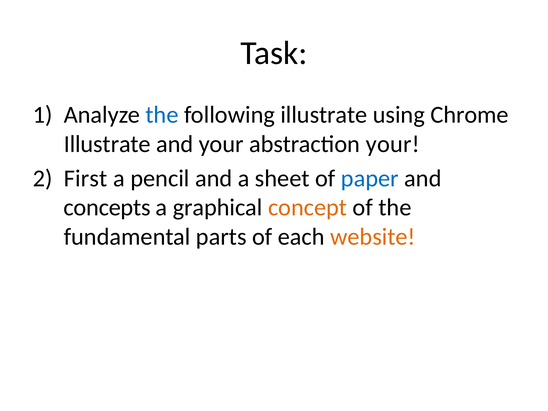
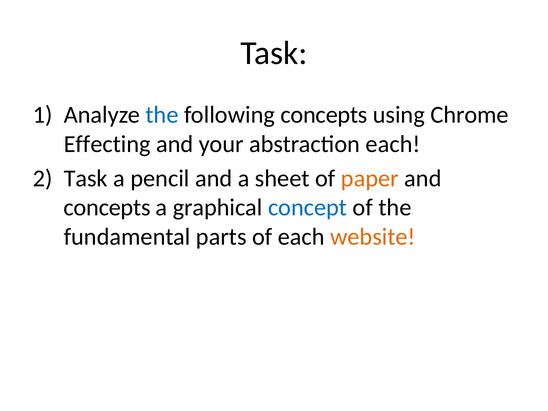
following illustrate: illustrate -> concepts (324, 115)
Illustrate: Illustrate -> Effecting (107, 144)
abstraction your: your -> each (393, 144)
First: First -> Task (86, 178)
paper colour: blue -> orange (370, 178)
concept colour: orange -> blue (308, 208)
